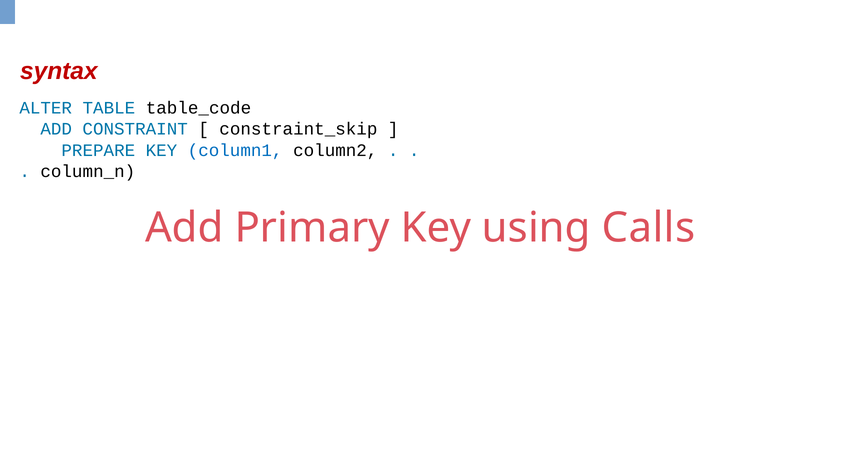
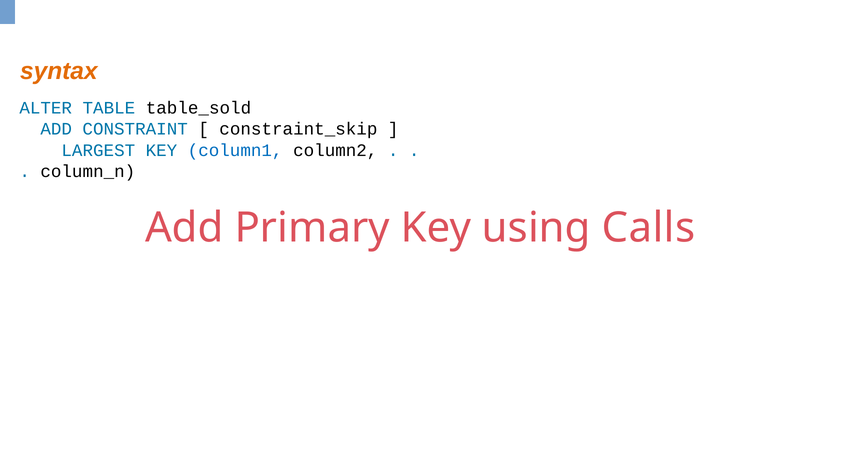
syntax colour: red -> orange (59, 71)
table_code: table_code -> table_sold (198, 108)
PREPARE: PREPARE -> LARGEST (98, 150)
